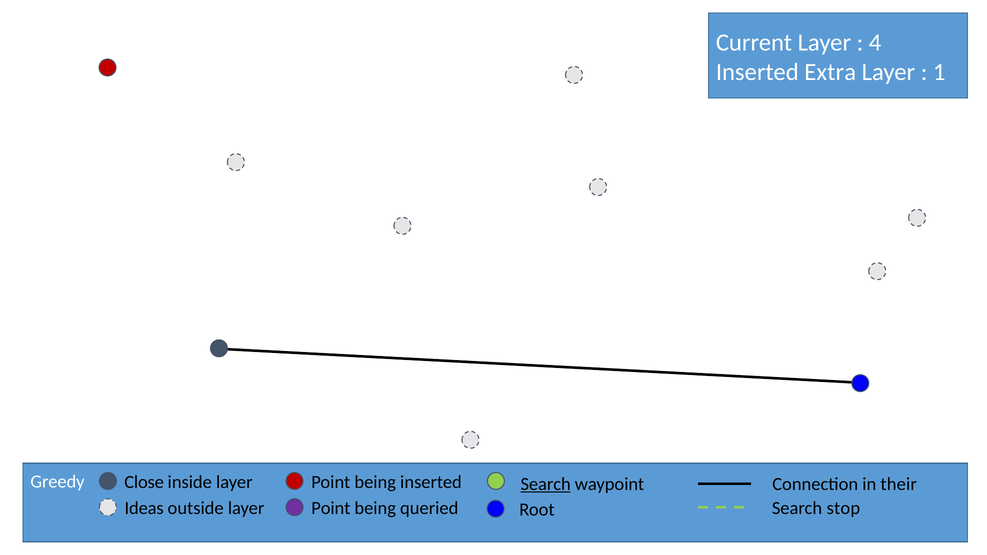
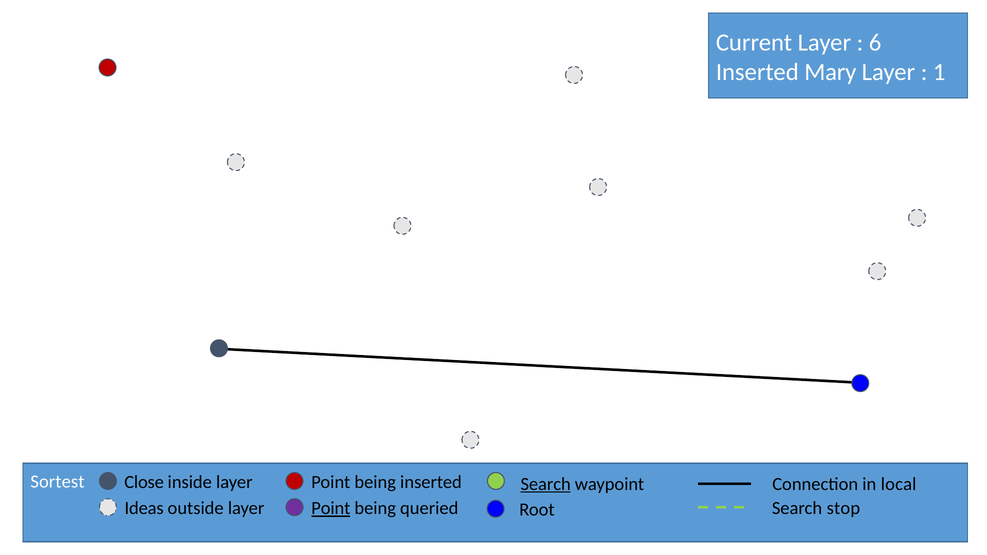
4: 4 -> 6 (875, 43)
Extra: Extra -> Mary (830, 72)
Greedy: Greedy -> Sortest (57, 482)
their: their -> local (899, 484)
Point underline: none -> present (331, 508)
